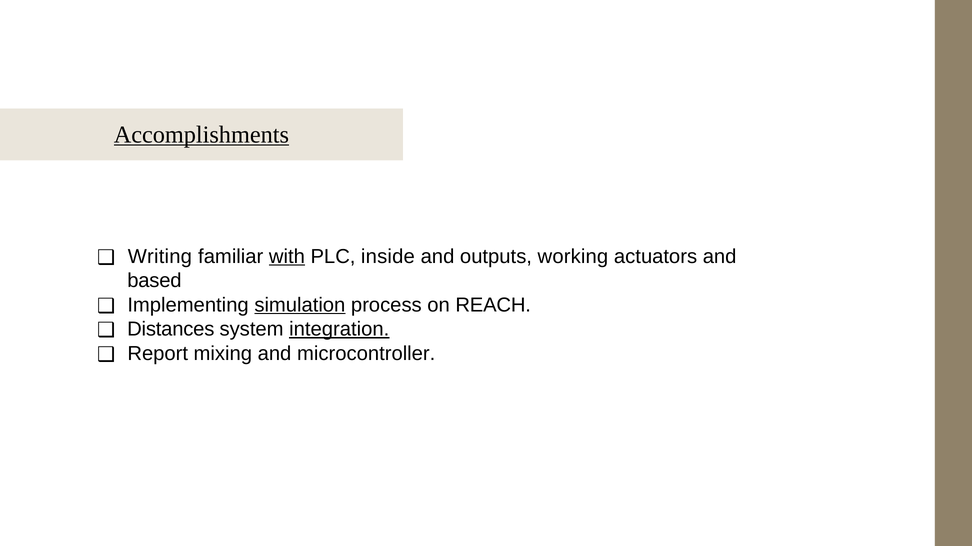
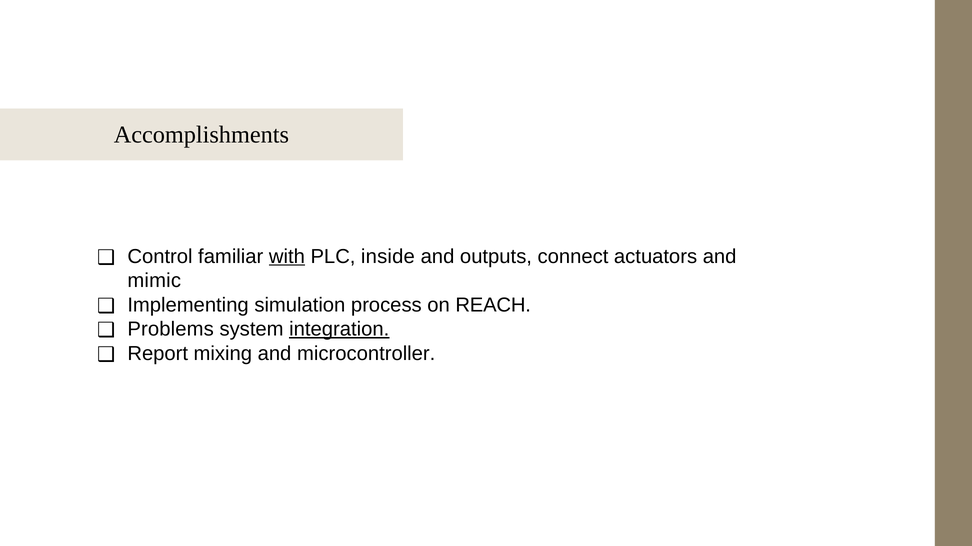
Accomplishments underline: present -> none (201, 135)
Writing: Writing -> Control (160, 257)
working: working -> connect (573, 257)
based: based -> mimic (154, 281)
simulation underline: present -> none (300, 305)
Distances: Distances -> Problems (171, 330)
